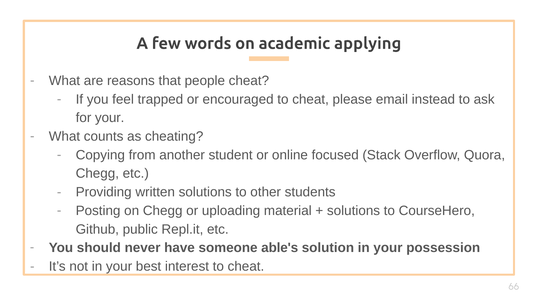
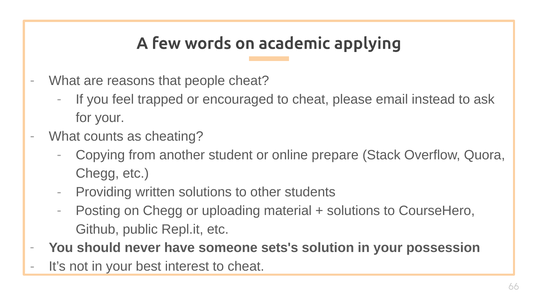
focused: focused -> prepare (335, 155)
able's: able's -> sets's (280, 248)
